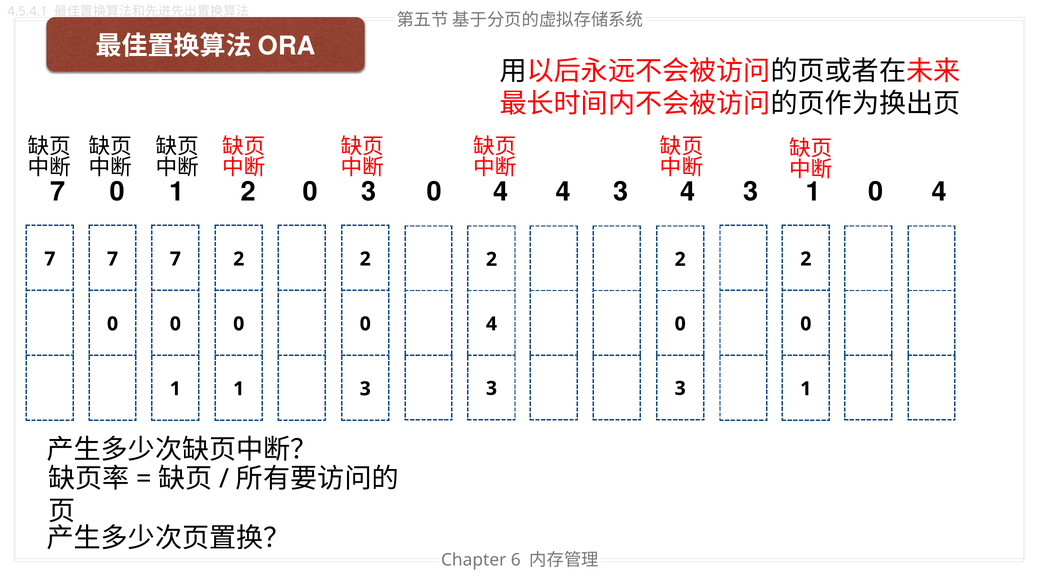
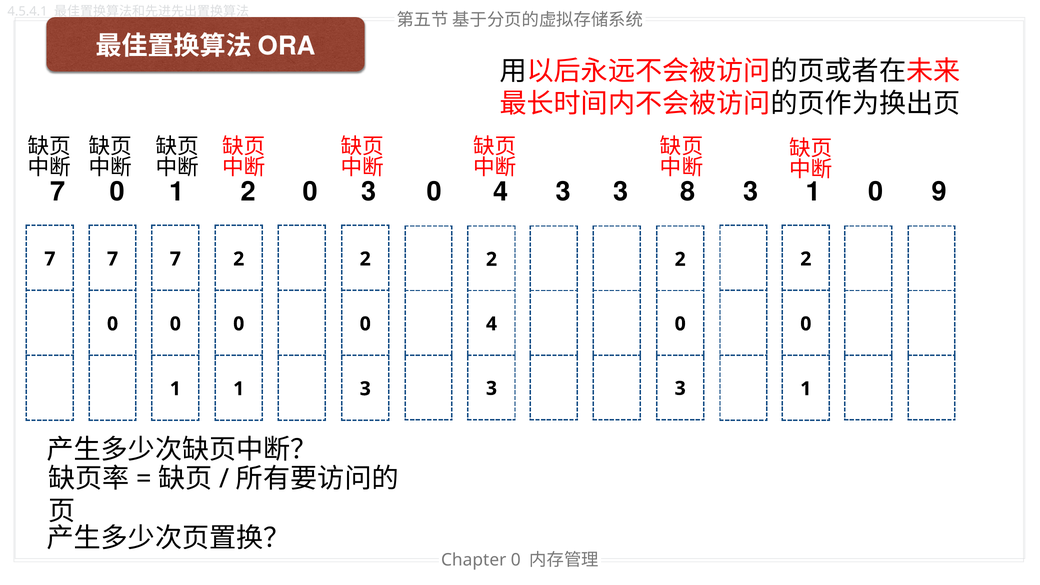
4: 4 -> 3 (563, 192)
3 4: 4 -> 8 (688, 192)
4: 4 -> 9 (939, 192)
Chapter 6: 6 -> 0 (516, 560)
